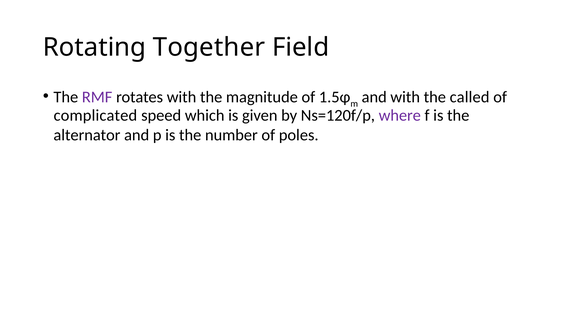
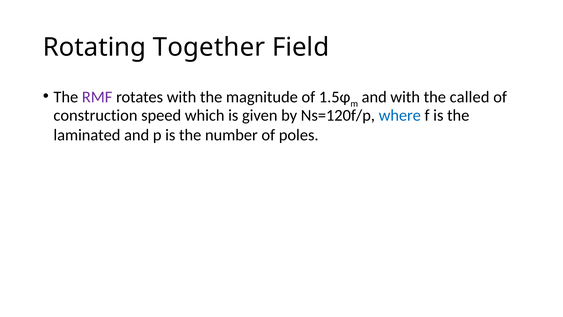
complicated: complicated -> construction (95, 115)
where colour: purple -> blue (400, 115)
alternator: alternator -> laminated (87, 135)
